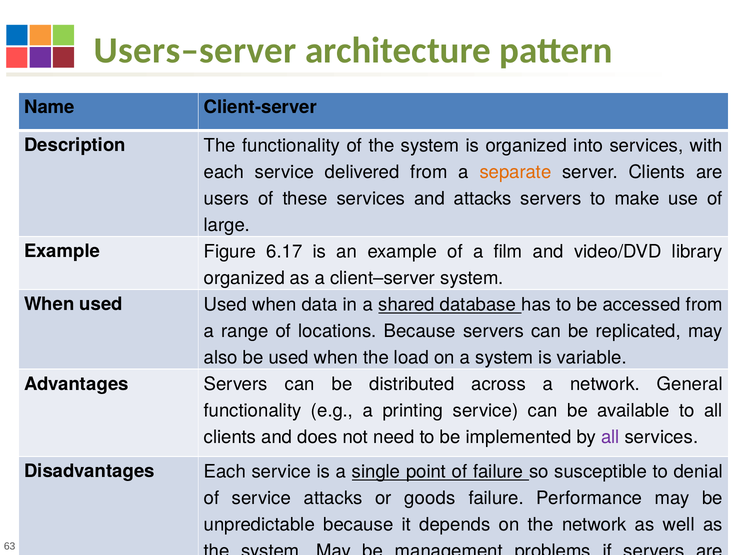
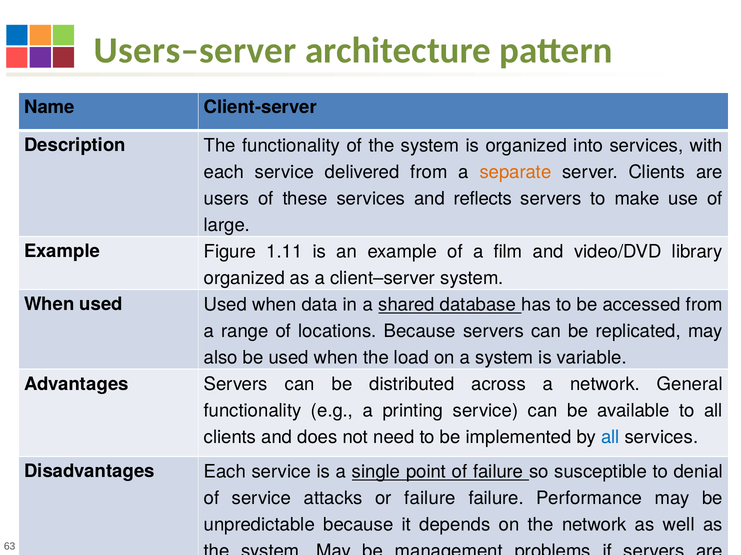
and attacks: attacks -> reflects (483, 199)
6.17: 6.17 -> 1.11 (284, 252)
all colour: purple -> blue (610, 438)
or goods: goods -> failure (430, 499)
